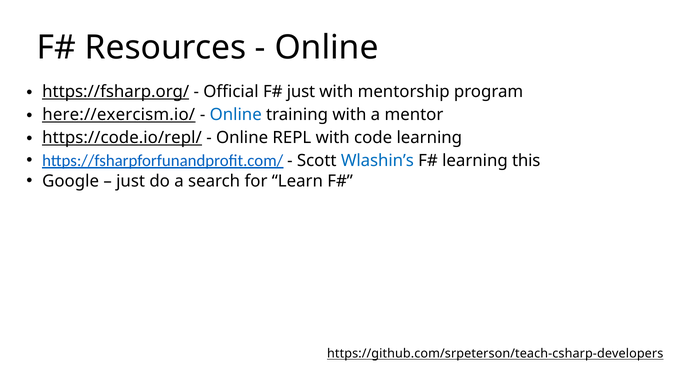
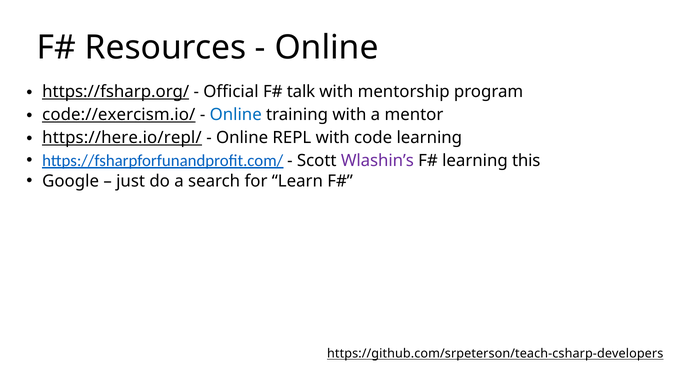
just: just -> talk (301, 91)
here://exercism.io/: here://exercism.io/ -> code://exercism.io/ (119, 114)
https://code.io/repl/: https://code.io/repl/ -> https://here.io/repl/ (122, 137)
Wlashin’s colour: blue -> purple (377, 160)
